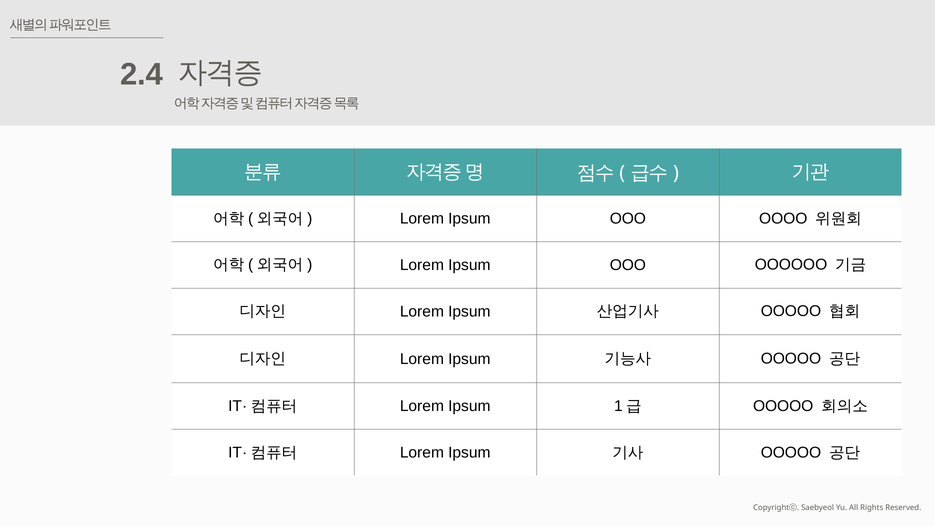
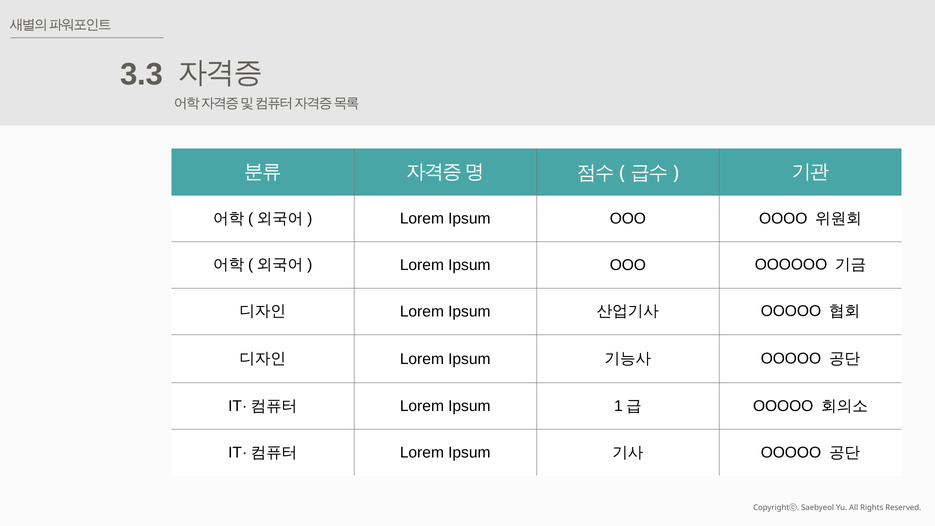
2.4: 2.4 -> 3.3 (142, 74)
